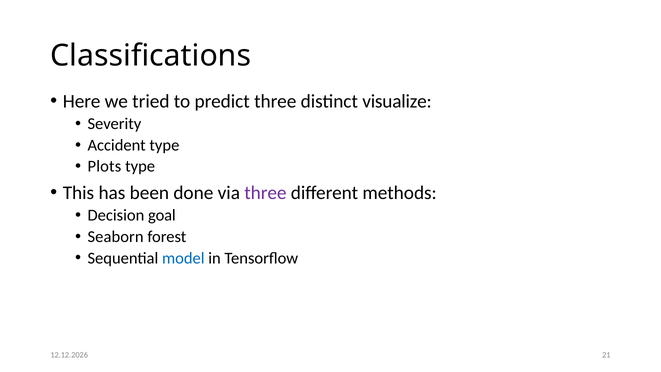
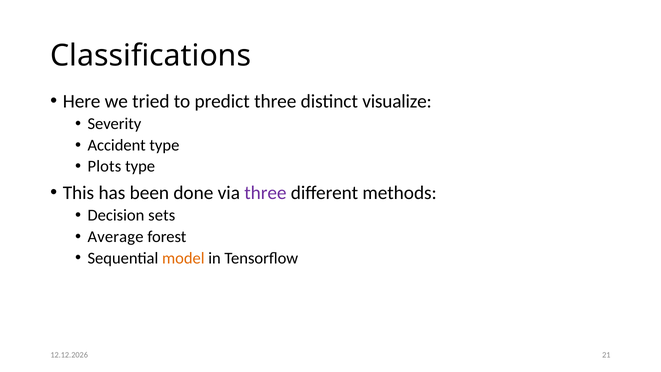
goal: goal -> sets (162, 215)
Seaborn: Seaborn -> Average (116, 237)
model colour: blue -> orange (183, 258)
